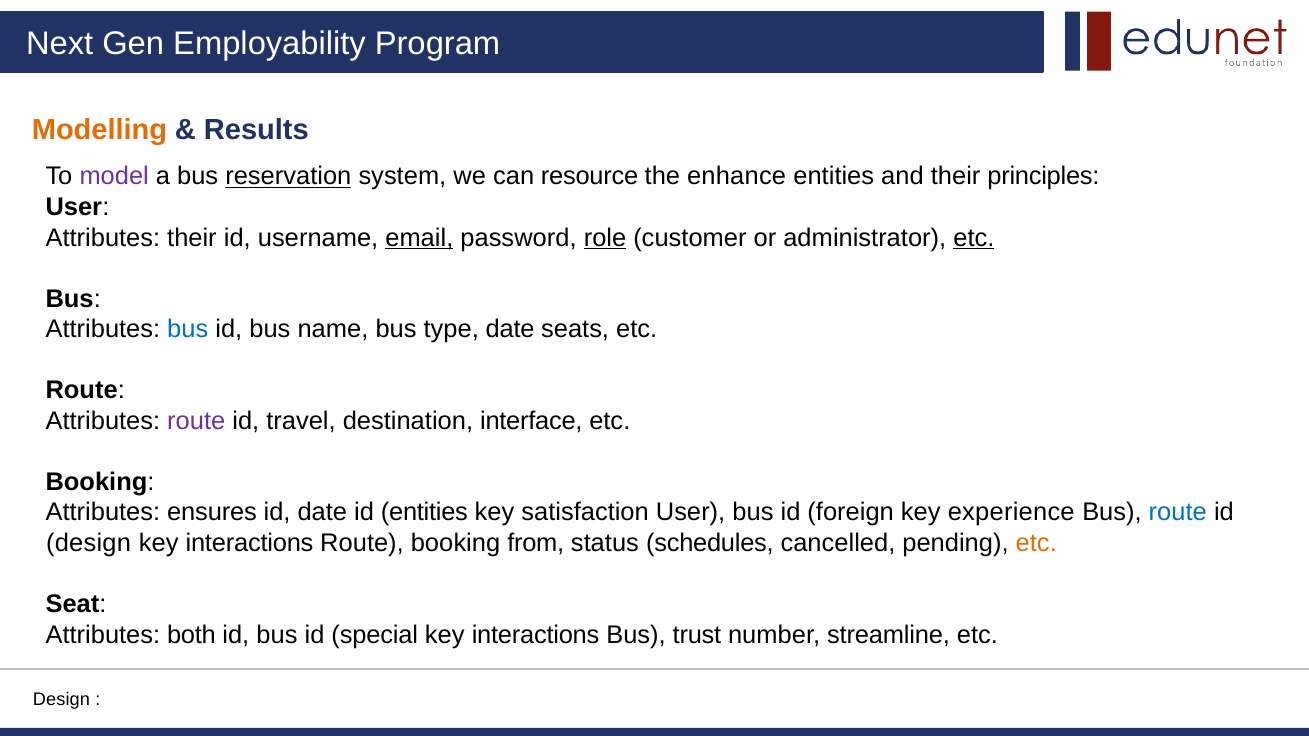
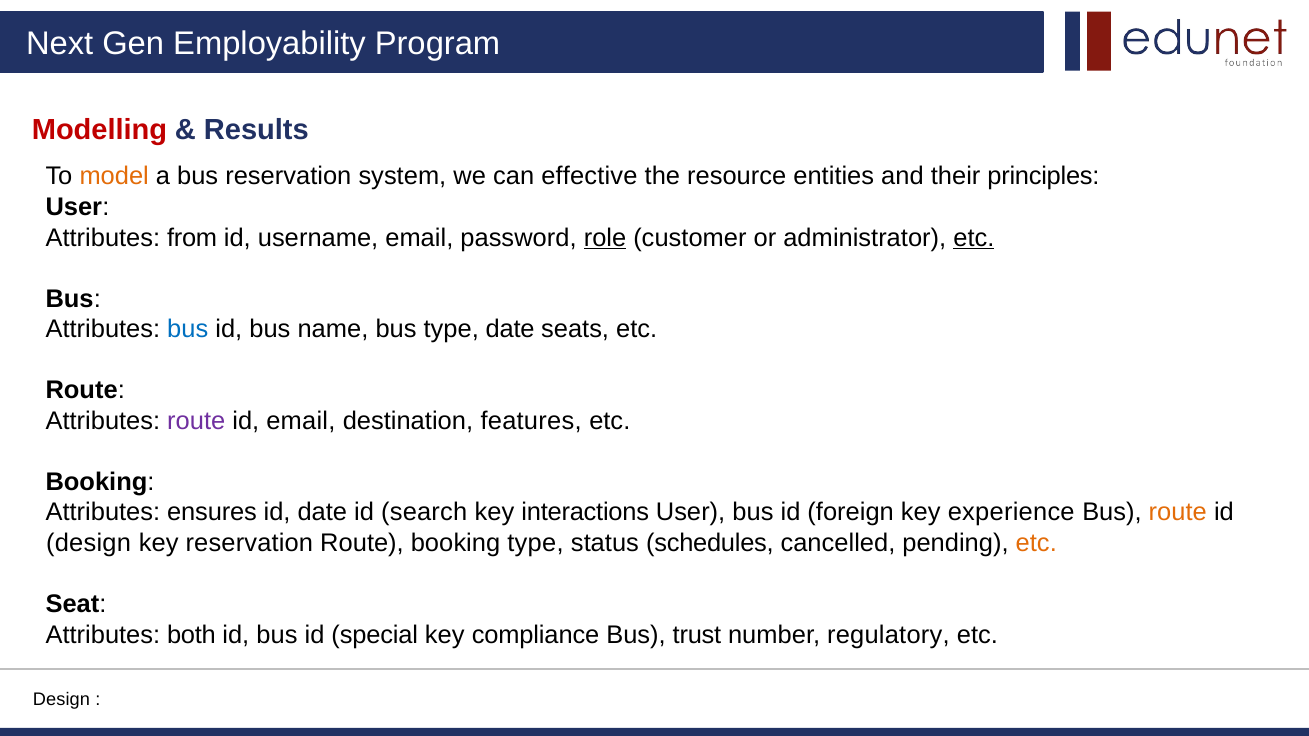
Modelling colour: orange -> red (99, 130)
model colour: purple -> orange (114, 177)
reservation underline: present -> none (288, 177)
resource: resource -> effective (589, 177)
enhance: enhance -> resource (737, 177)
Attributes their: their -> from (192, 238)
email underline: present -> none (419, 238)
id travel: travel -> email (301, 421)
interface: interface -> features (531, 421)
id entities: entities -> search (424, 513)
satisfaction: satisfaction -> interactions (585, 513)
route colour: blue -> orange (1178, 513)
interactions: interactions -> reservation (249, 543)
booking from: from -> type (535, 543)
interactions: interactions -> compliance (536, 635)
streamline: streamline -> regulatory (888, 635)
